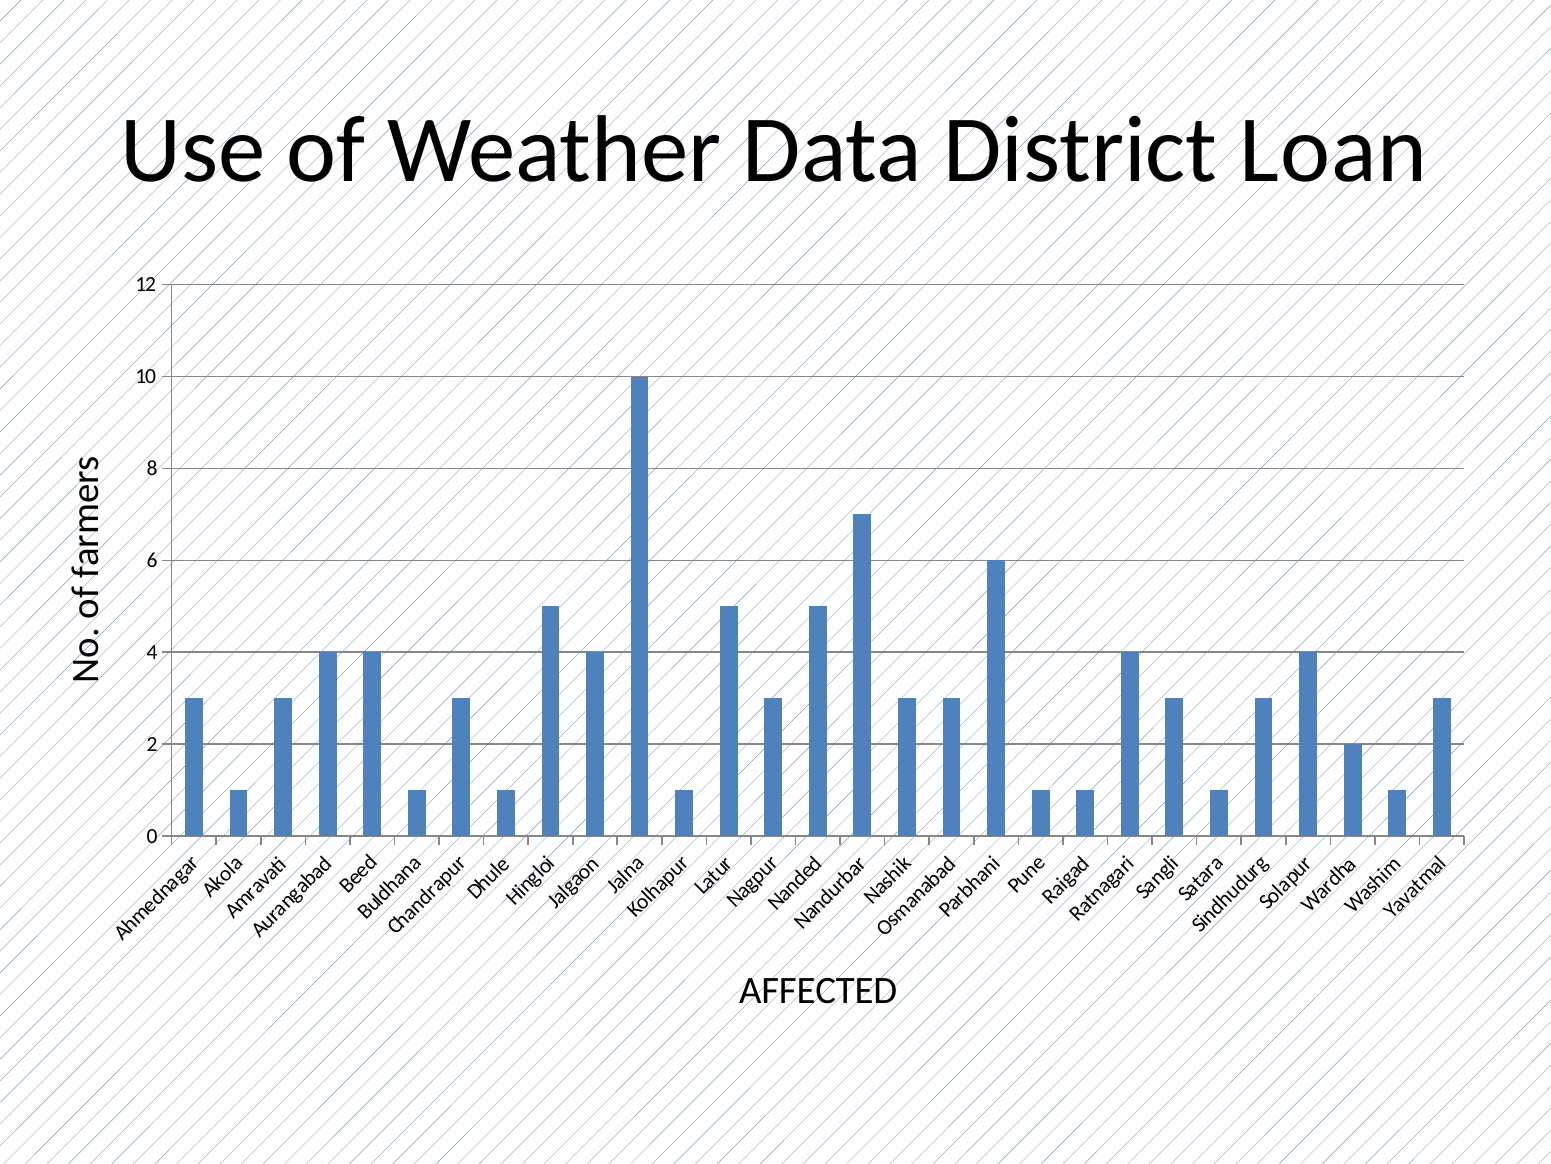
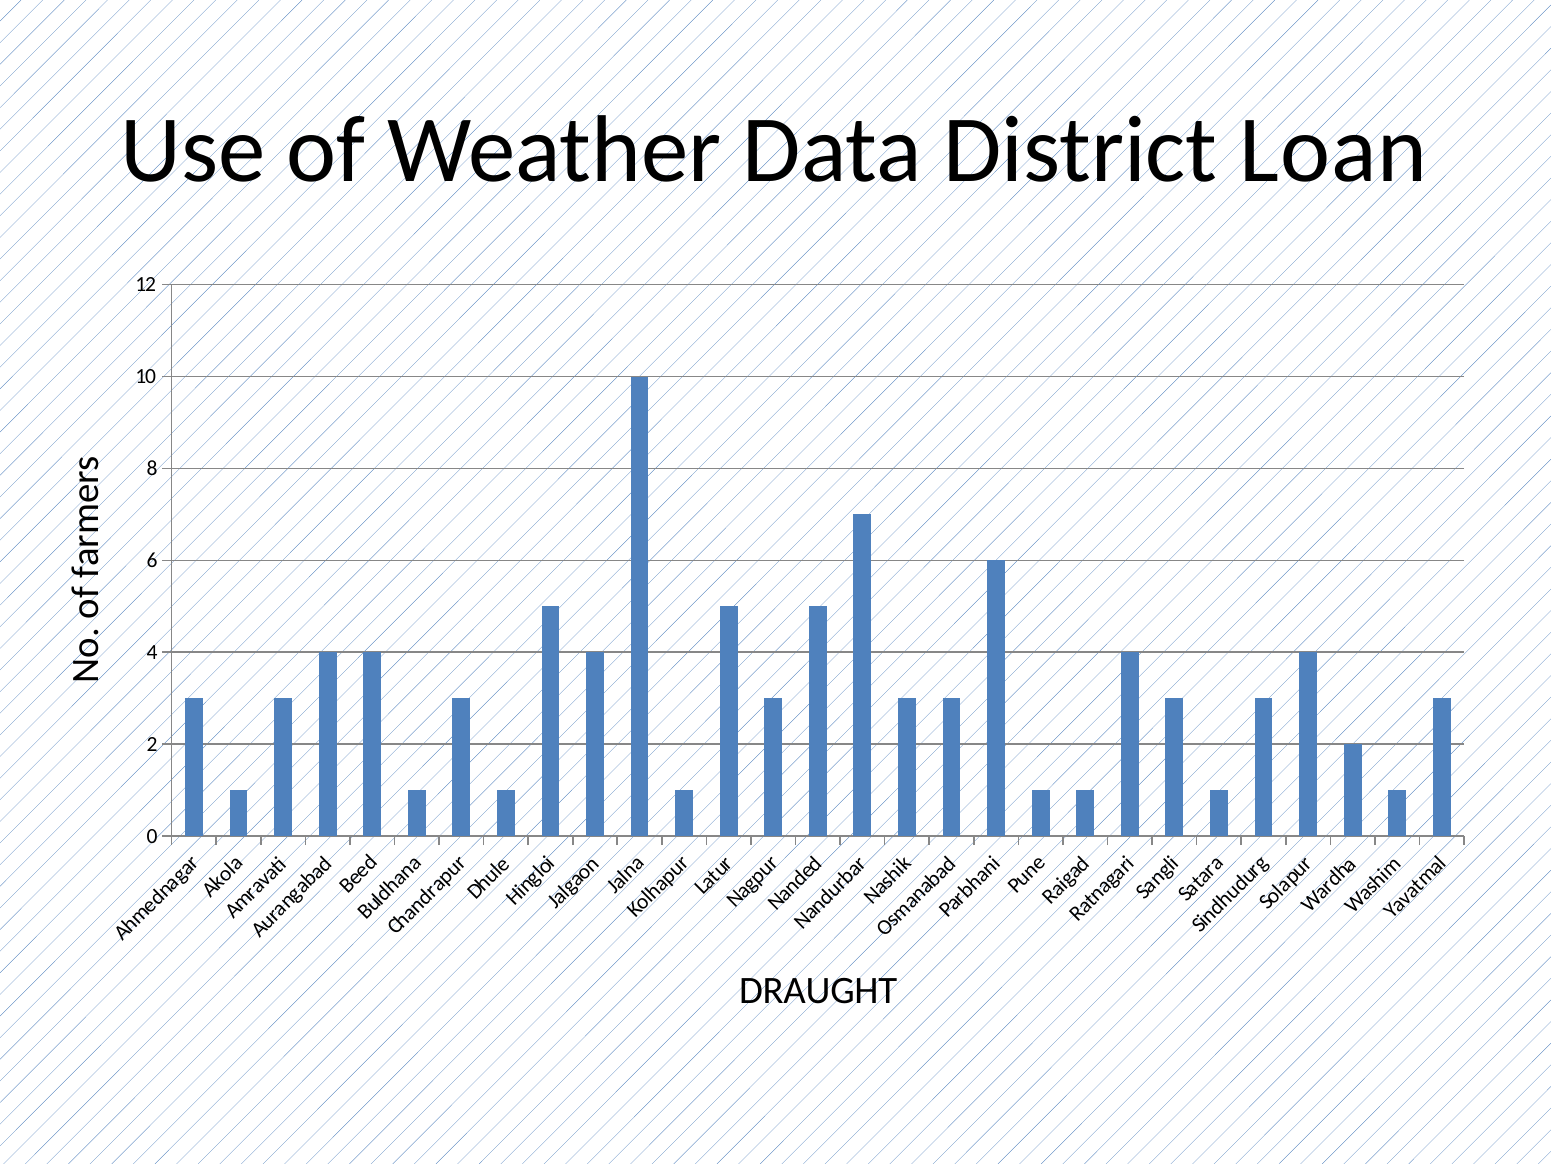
AFFECTED: AFFECTED -> DRAUGHT (818, 990)
